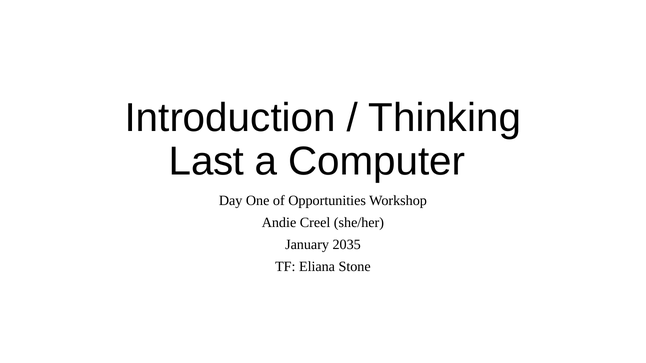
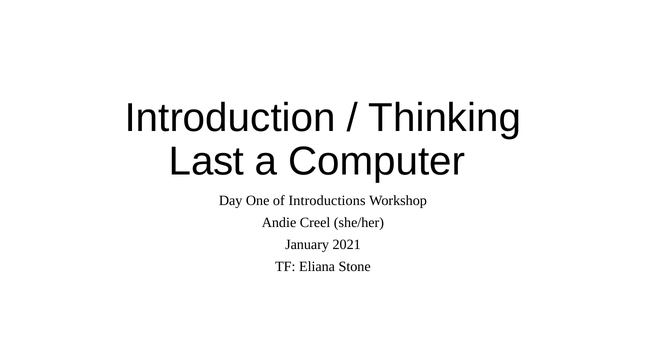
Opportunities: Opportunities -> Introductions (327, 201)
2035: 2035 -> 2021 (347, 245)
